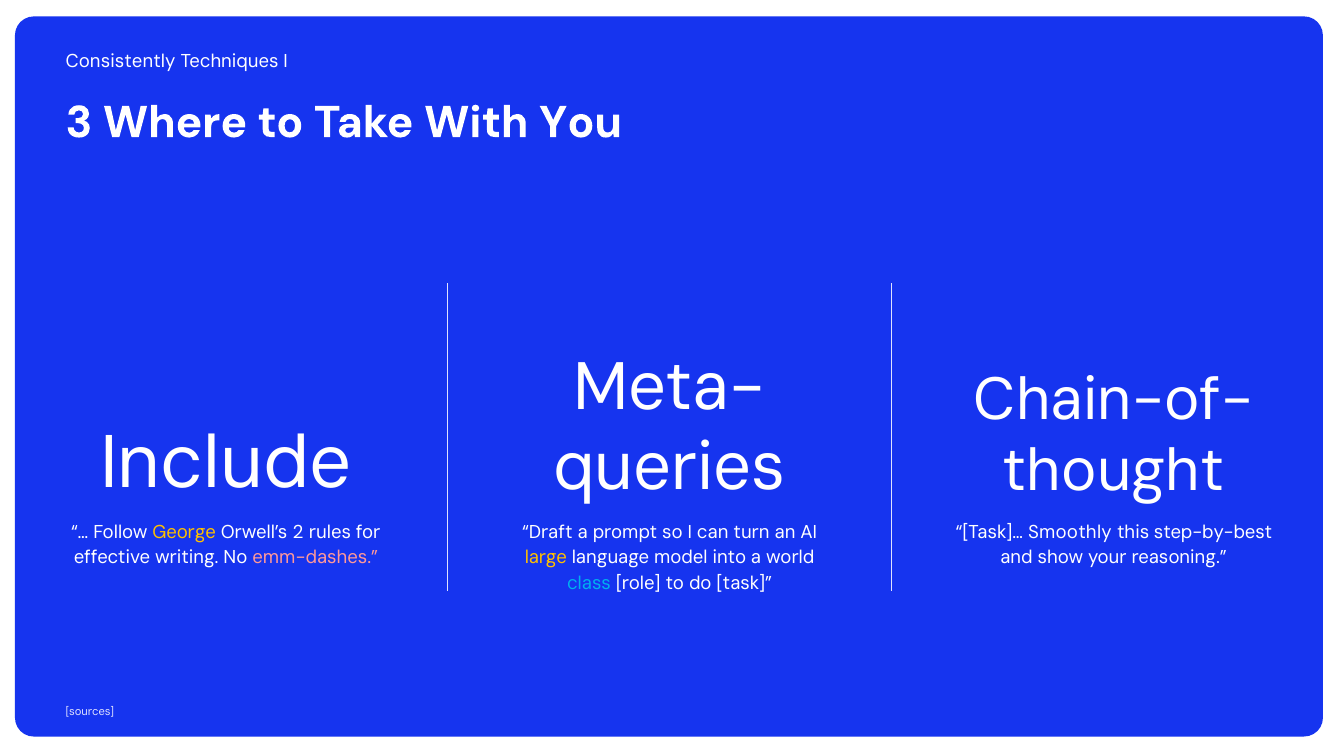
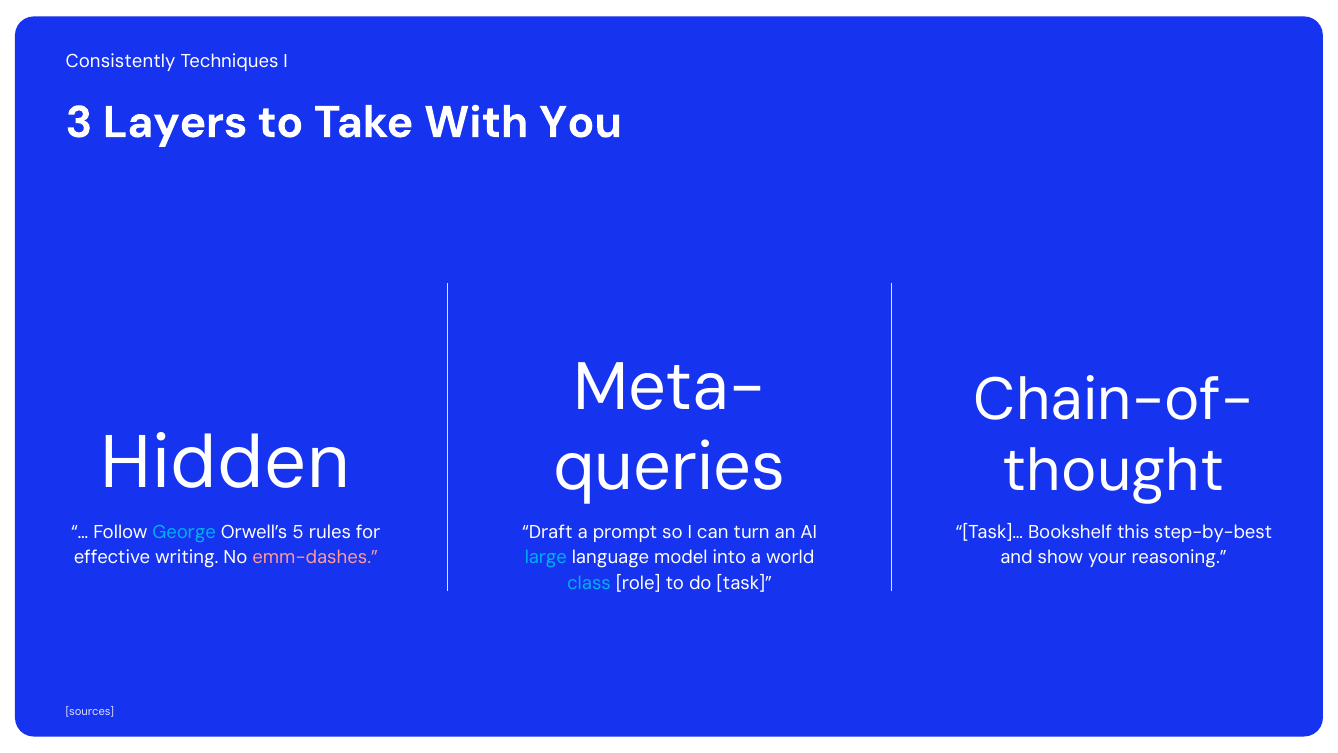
Where: Where -> Layers (175, 122)
Include: Include -> Hidden (225, 463)
George colour: yellow -> light blue (184, 532)
2: 2 -> 5 (298, 532)
Smoothly: Smoothly -> Bookshelf (1070, 532)
large colour: yellow -> light blue (546, 557)
